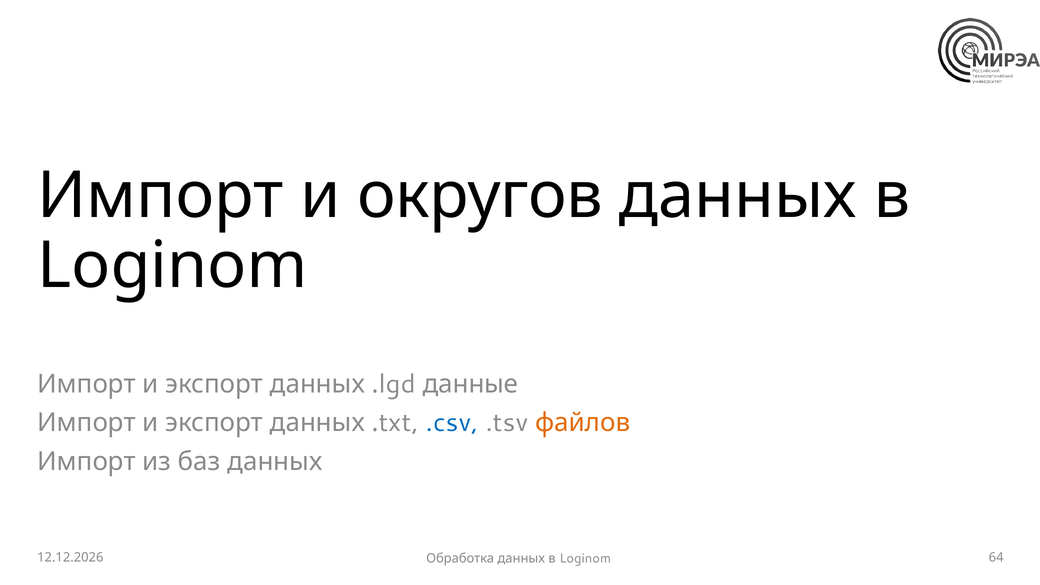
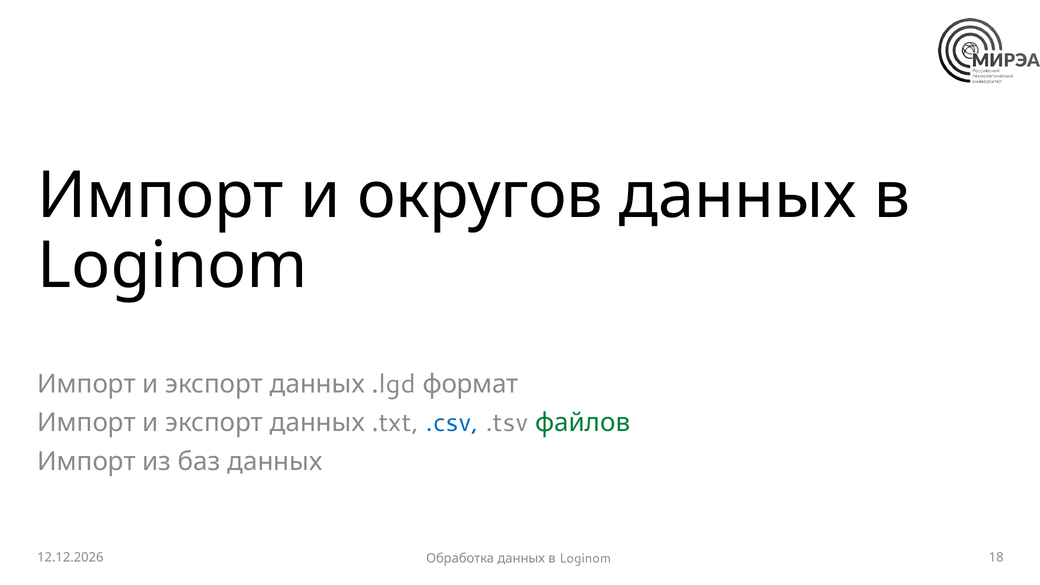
данные: данные -> формат (471, 384)
файлов colour: orange -> green (583, 423)
64: 64 -> 18 (996, 558)
